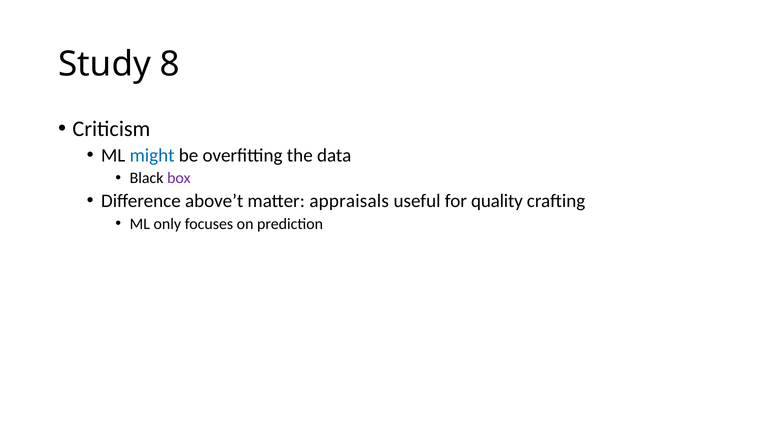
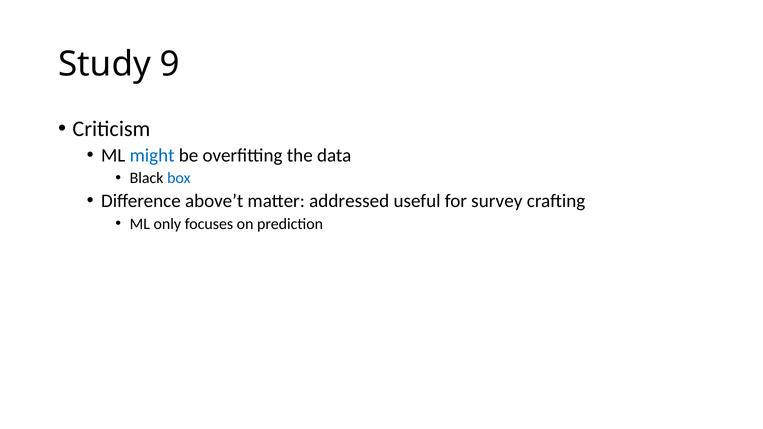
8: 8 -> 9 (170, 64)
box colour: purple -> blue (179, 178)
appraisals: appraisals -> addressed (349, 201)
quality: quality -> survey (497, 201)
